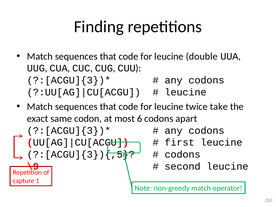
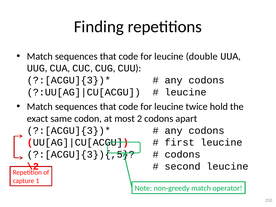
take: take -> hold (219, 107)
6: 6 -> 2 (140, 119)
\9: \9 -> \2 (33, 166)
